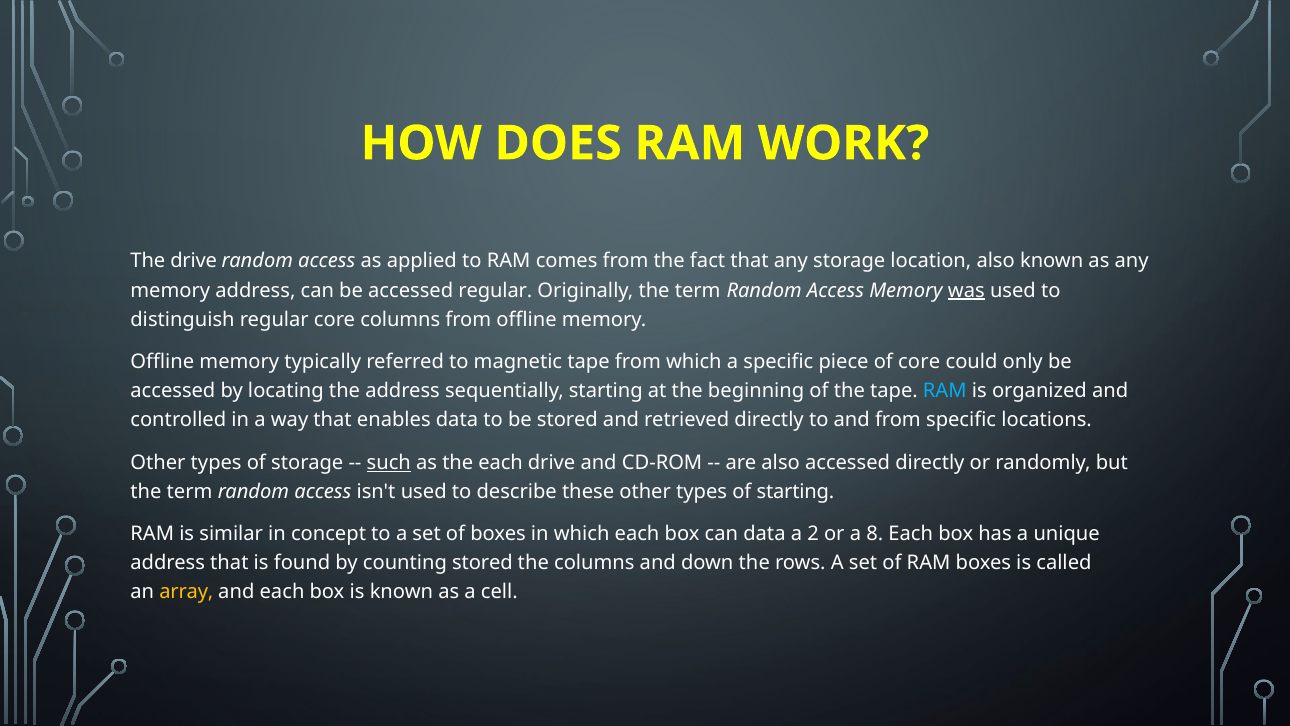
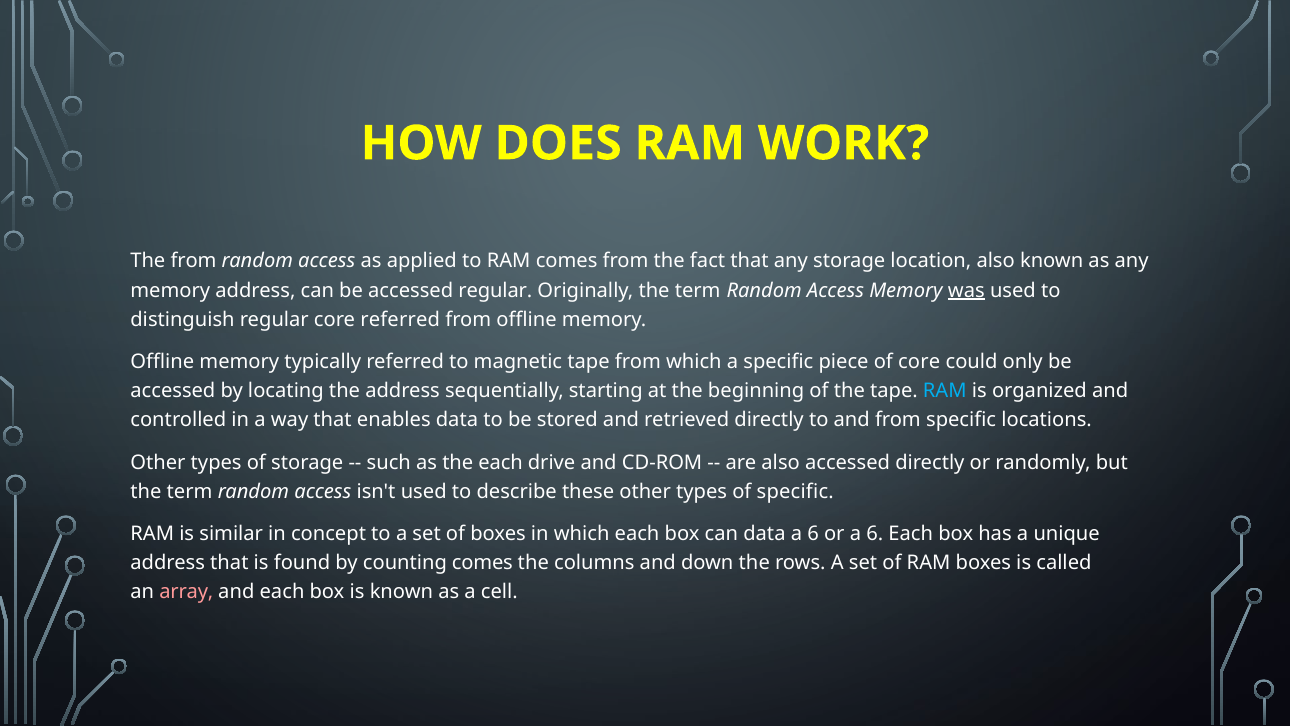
The drive: drive -> from (194, 261)
core columns: columns -> referred (400, 319)
such underline: present -> none (389, 462)
of starting: starting -> specific (795, 491)
2: 2 -> 6 (813, 534)
or a 8: 8 -> 6 (875, 534)
counting stored: stored -> comes (482, 563)
array colour: yellow -> pink (186, 592)
